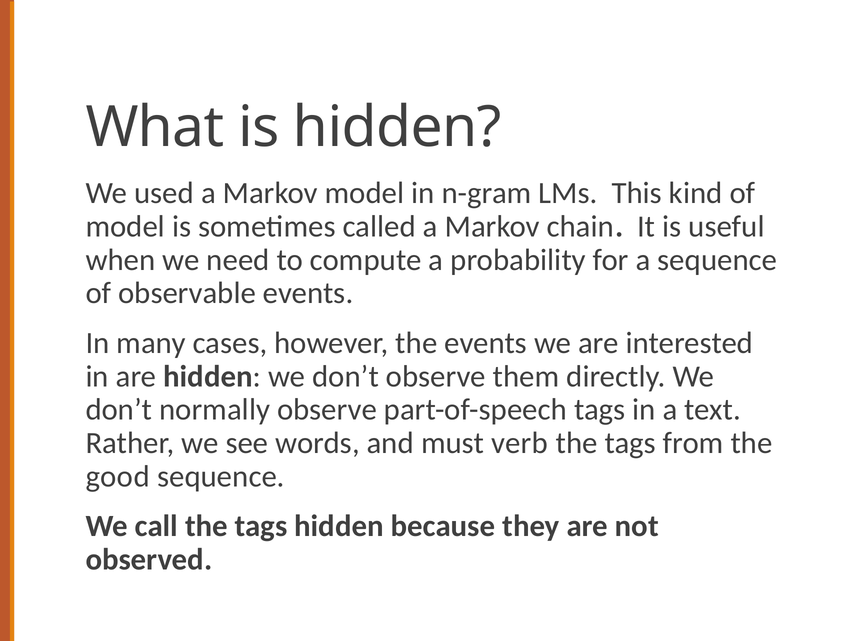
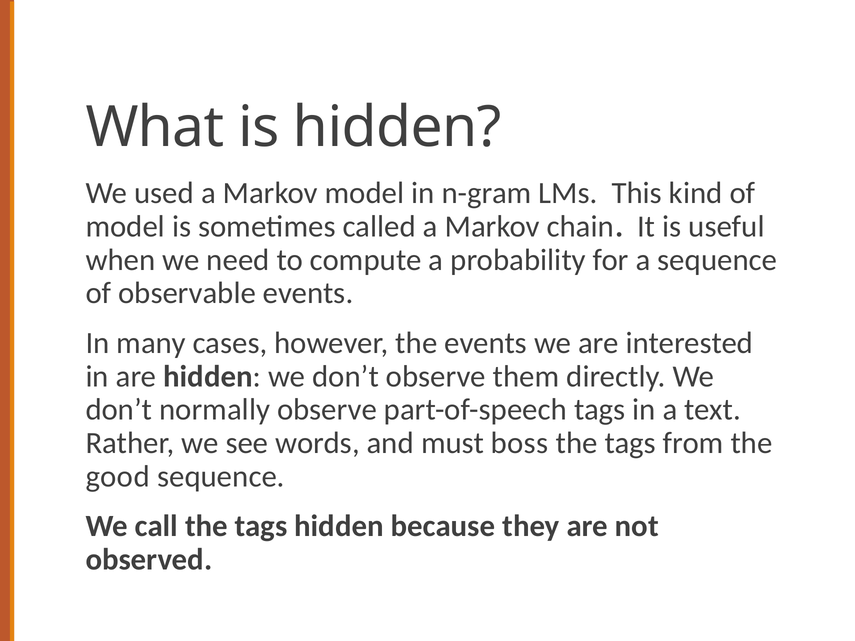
verb: verb -> boss (520, 443)
